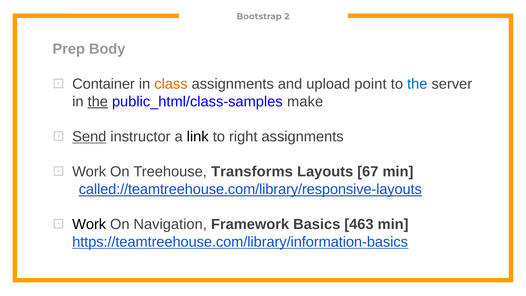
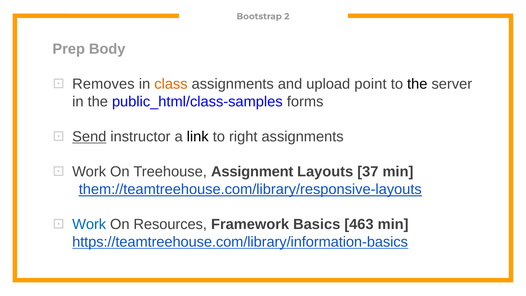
Container: Container -> Removes (103, 84)
the colour: blue -> black (417, 84)
the underline: present -> none (98, 102)
make: make -> forms (305, 102)
Transforms: Transforms -> Assignment (252, 172)
67: 67 -> 37 (368, 172)
called://teamtreehouse.com/library/responsive-layouts: called://teamtreehouse.com/library/responsive-layouts -> them://teamtreehouse.com/library/responsive-layouts (250, 189)
Work colour: black -> blue (89, 224)
Navigation: Navigation -> Resources (170, 224)
